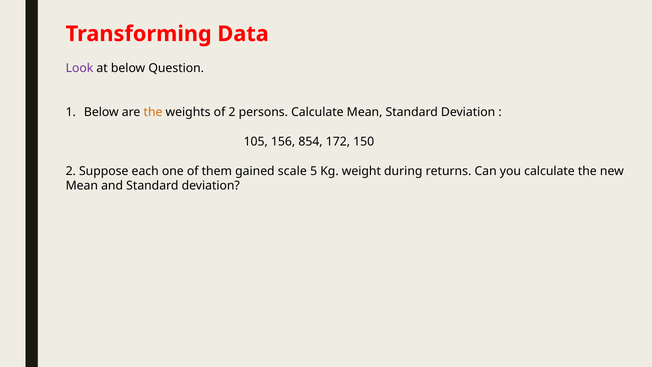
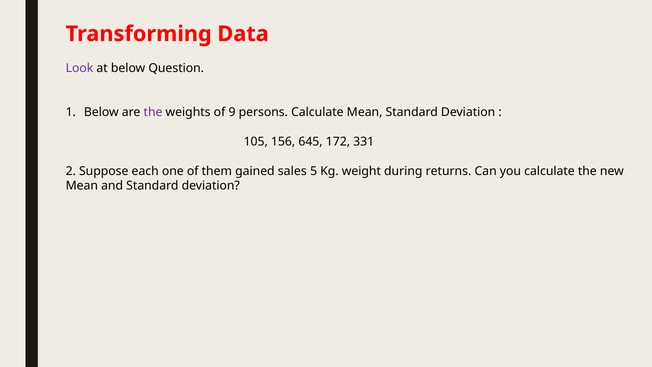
the colour: orange -> purple (153, 112)
of 2: 2 -> 9 (232, 112)
854: 854 -> 645 (311, 142)
150: 150 -> 331 (364, 142)
scale: scale -> sales (292, 171)
